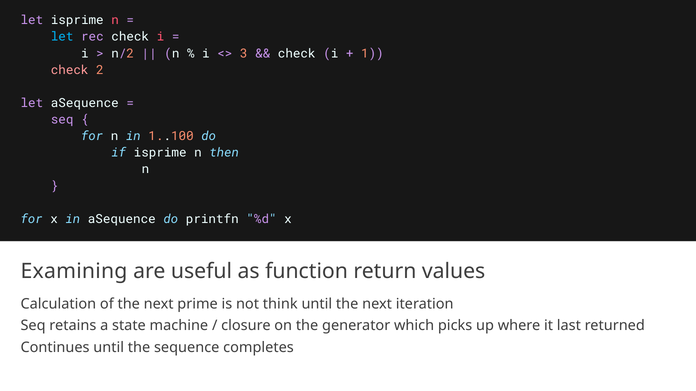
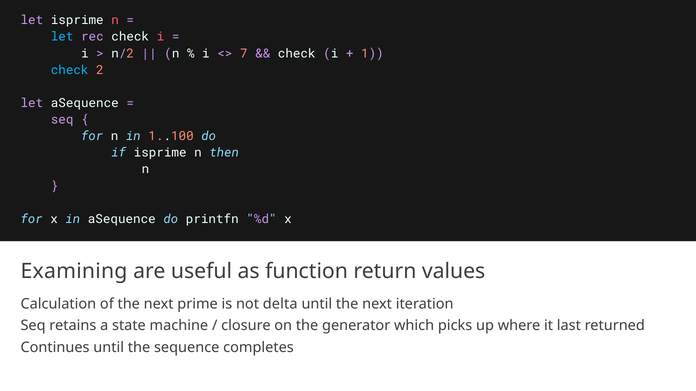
3: 3 -> 7 (244, 53)
check colour: pink -> light blue (70, 70)
think: think -> delta (280, 304)
